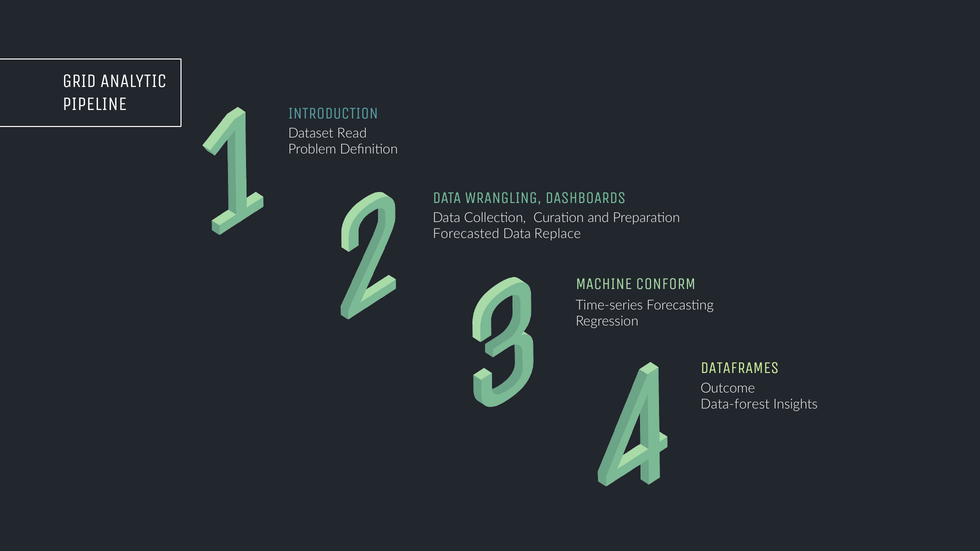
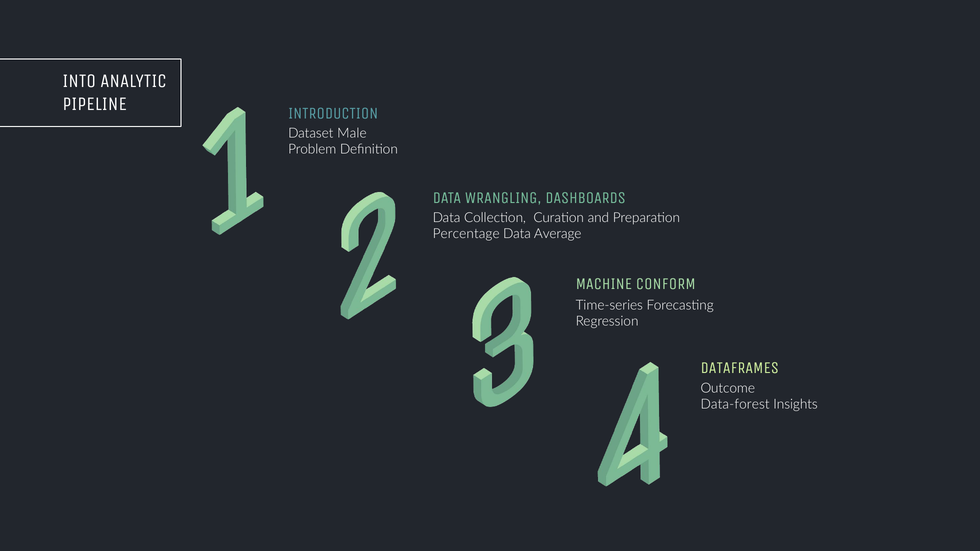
GRID: GRID -> INTO (79, 81)
Read: Read -> Male (352, 133)
Forecasted: Forecasted -> Percentage (466, 234)
Replace: Replace -> Average (558, 234)
